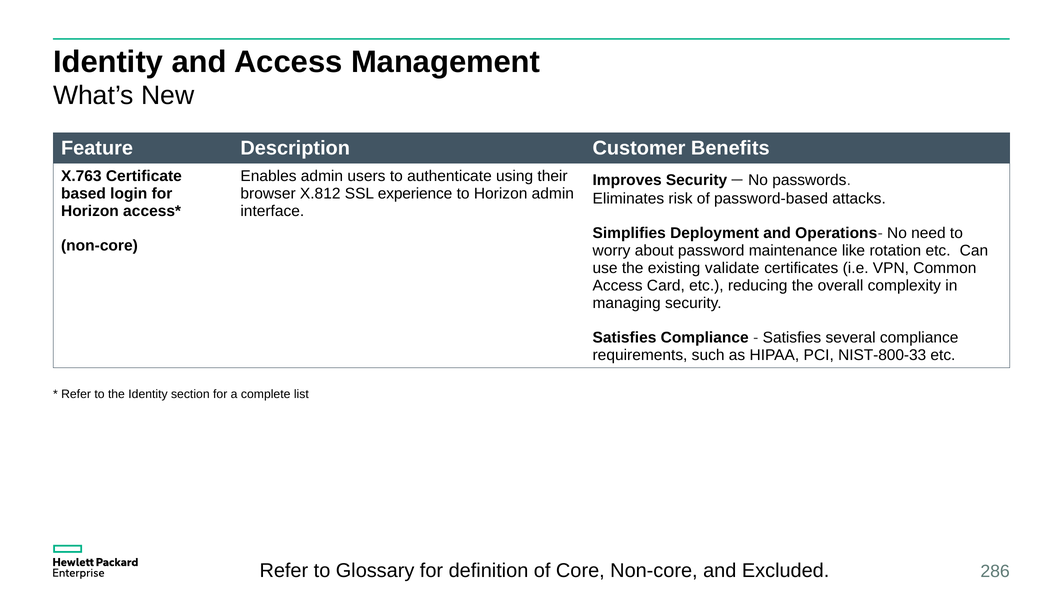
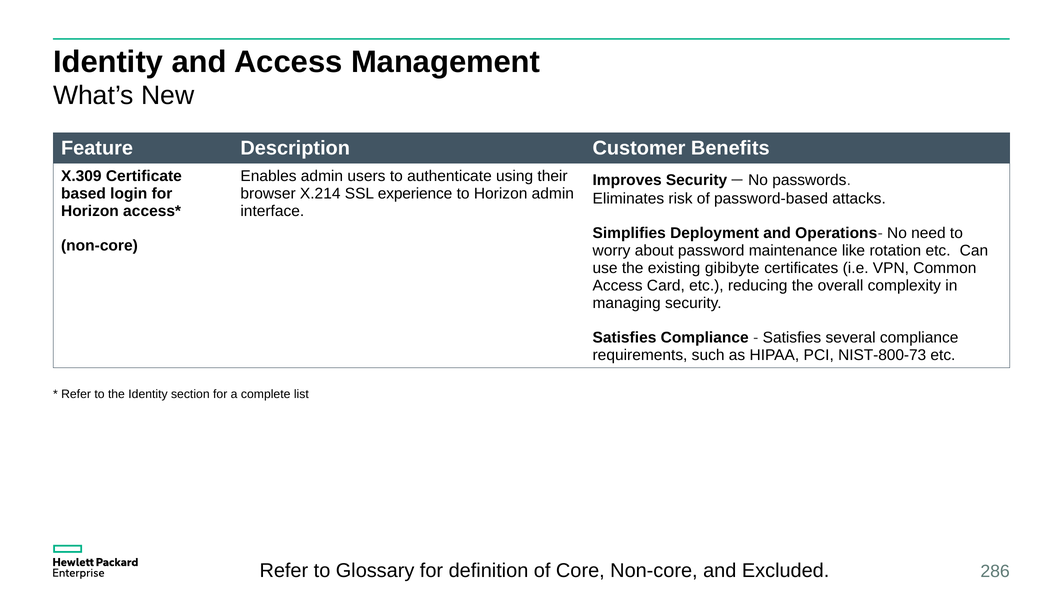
X.763: X.763 -> X.309 (81, 176)
X.812: X.812 -> X.214 (320, 194)
validate: validate -> gibibyte (732, 268)
NIST-800-33: NIST-800-33 -> NIST-800-73 (882, 355)
